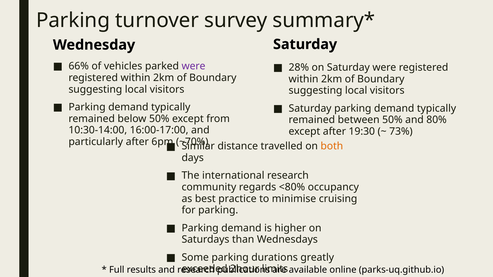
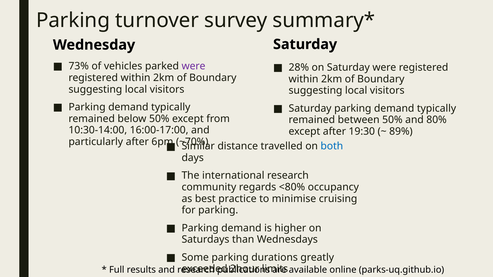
66%: 66% -> 73% (79, 66)
73%: 73% -> 89% (401, 132)
both colour: orange -> blue (332, 146)
